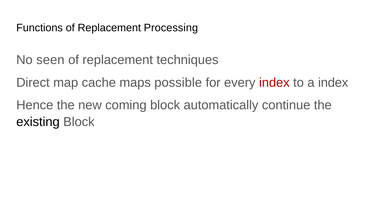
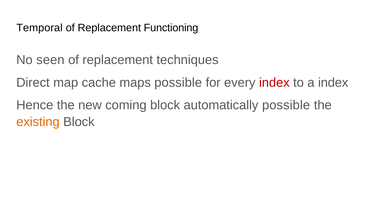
Functions: Functions -> Temporal (39, 28)
Processing: Processing -> Functioning (171, 28)
automatically continue: continue -> possible (286, 105)
existing colour: black -> orange (38, 122)
